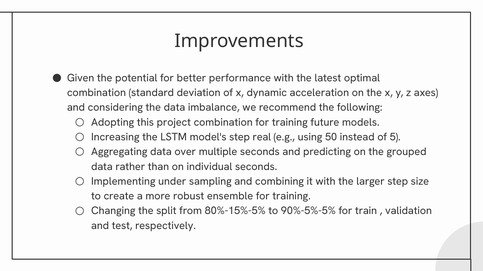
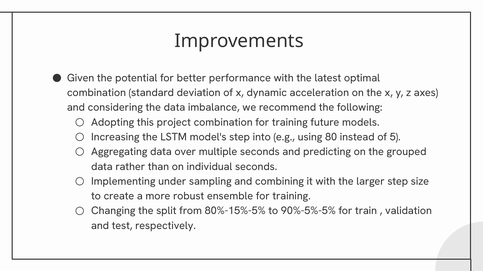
real: real -> into (262, 137)
50: 50 -> 80 (331, 137)
